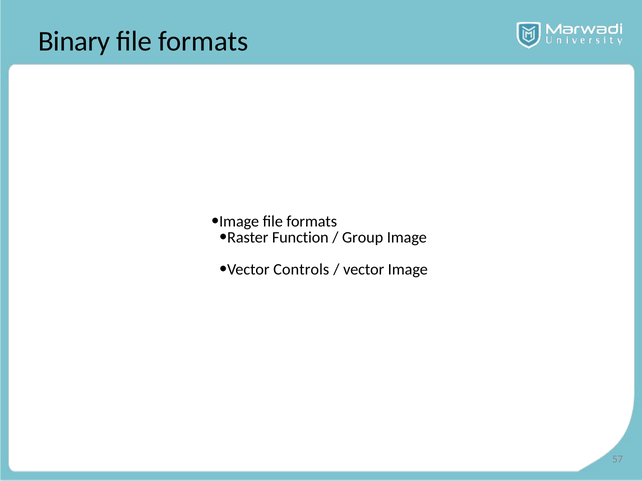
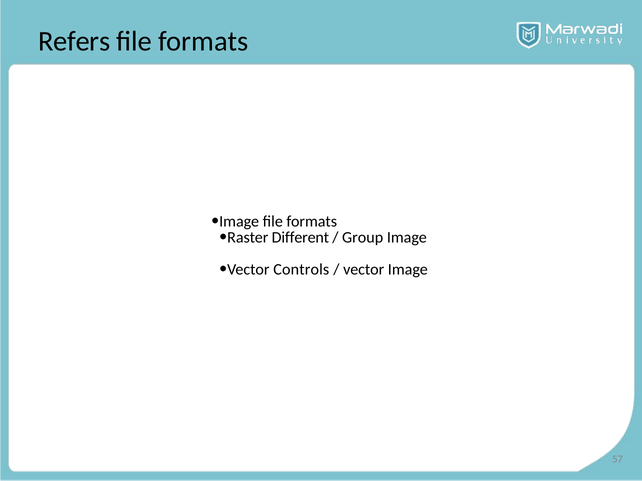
Binary: Binary -> Refers (74, 42)
Function: Function -> Different (300, 238)
